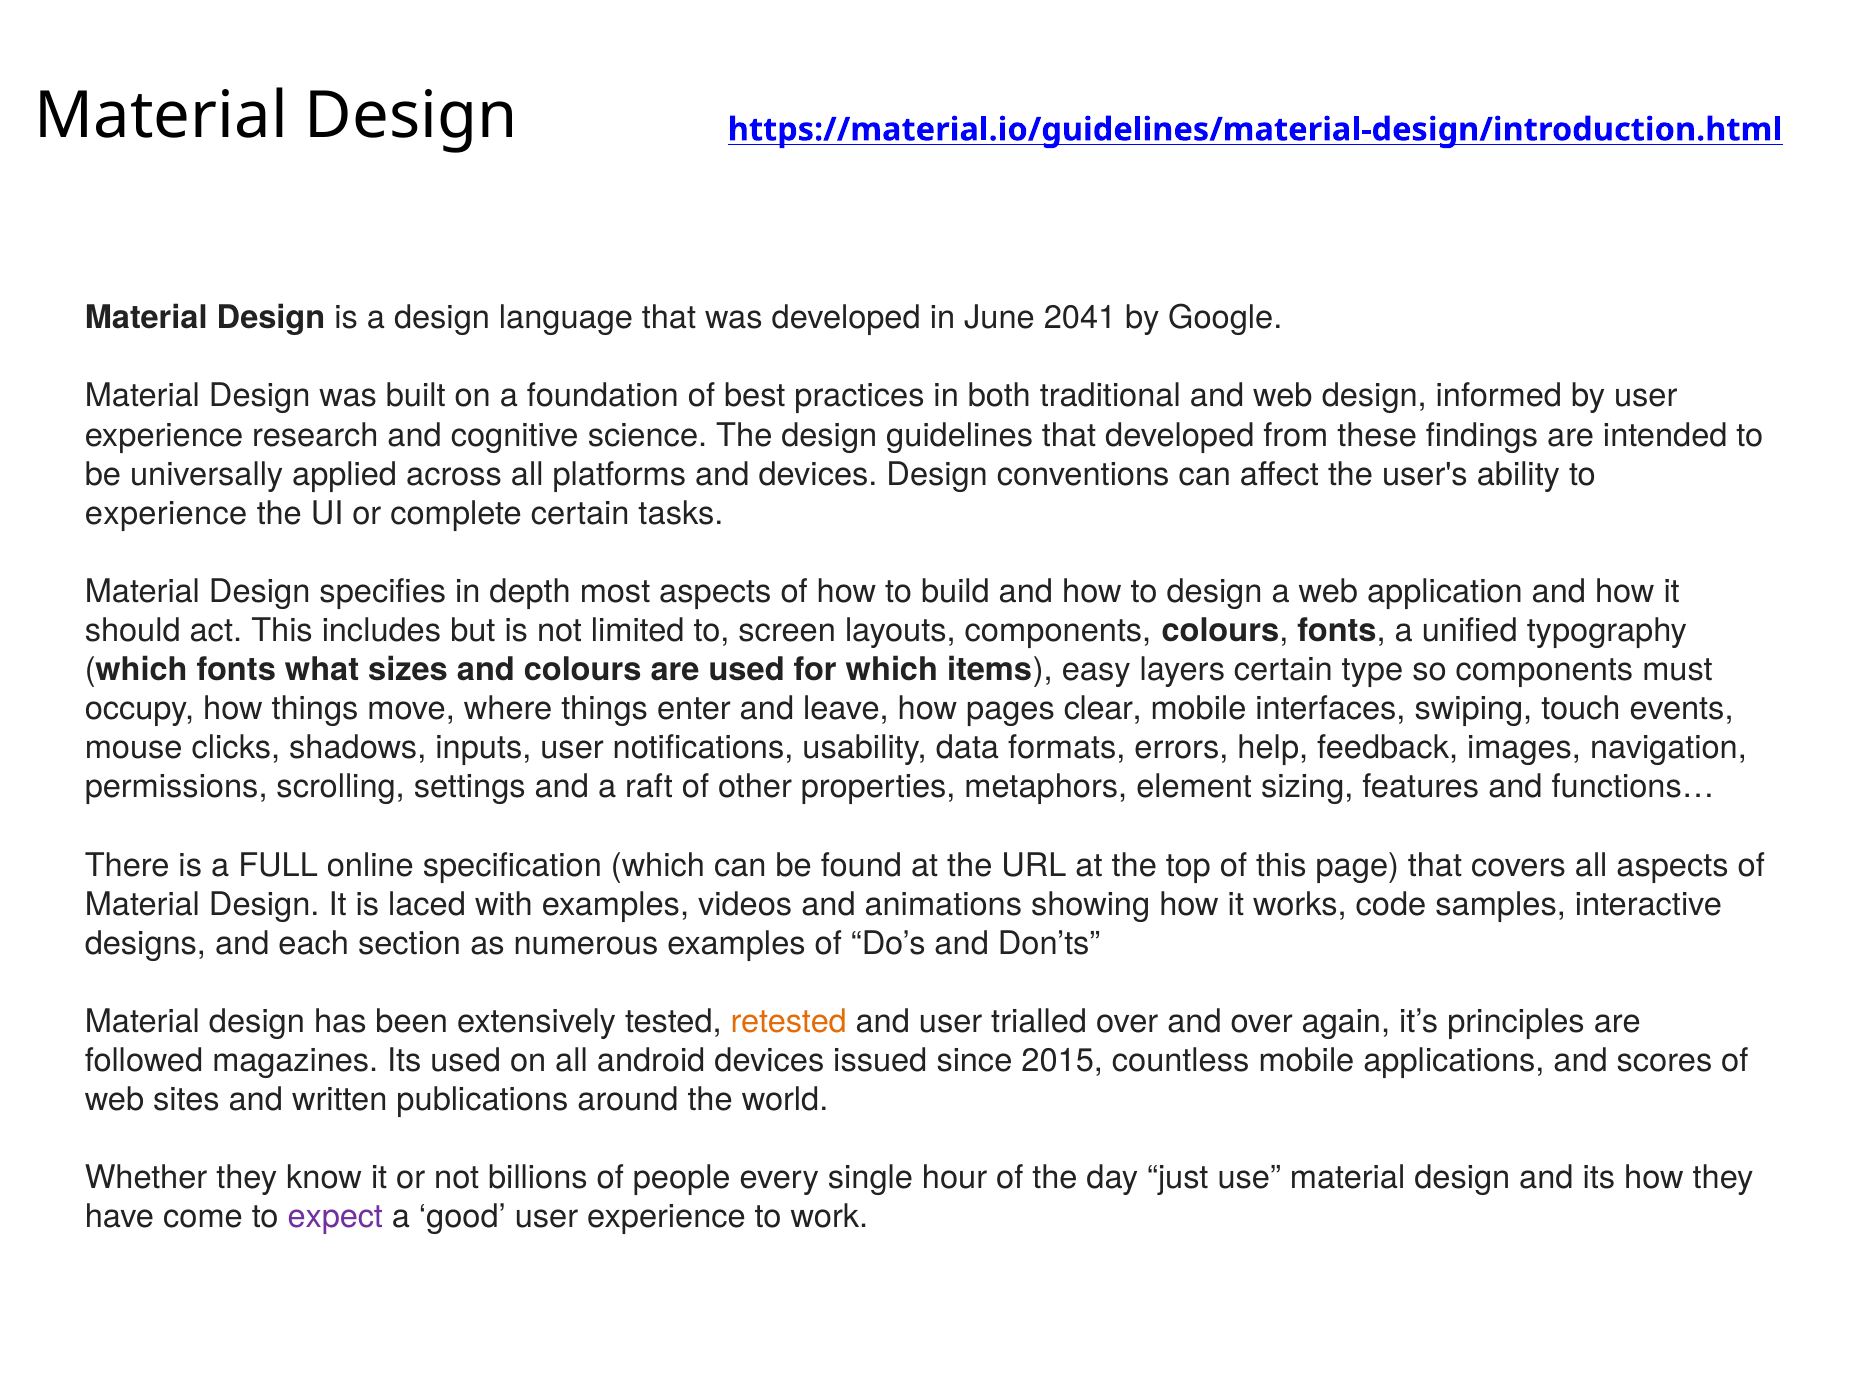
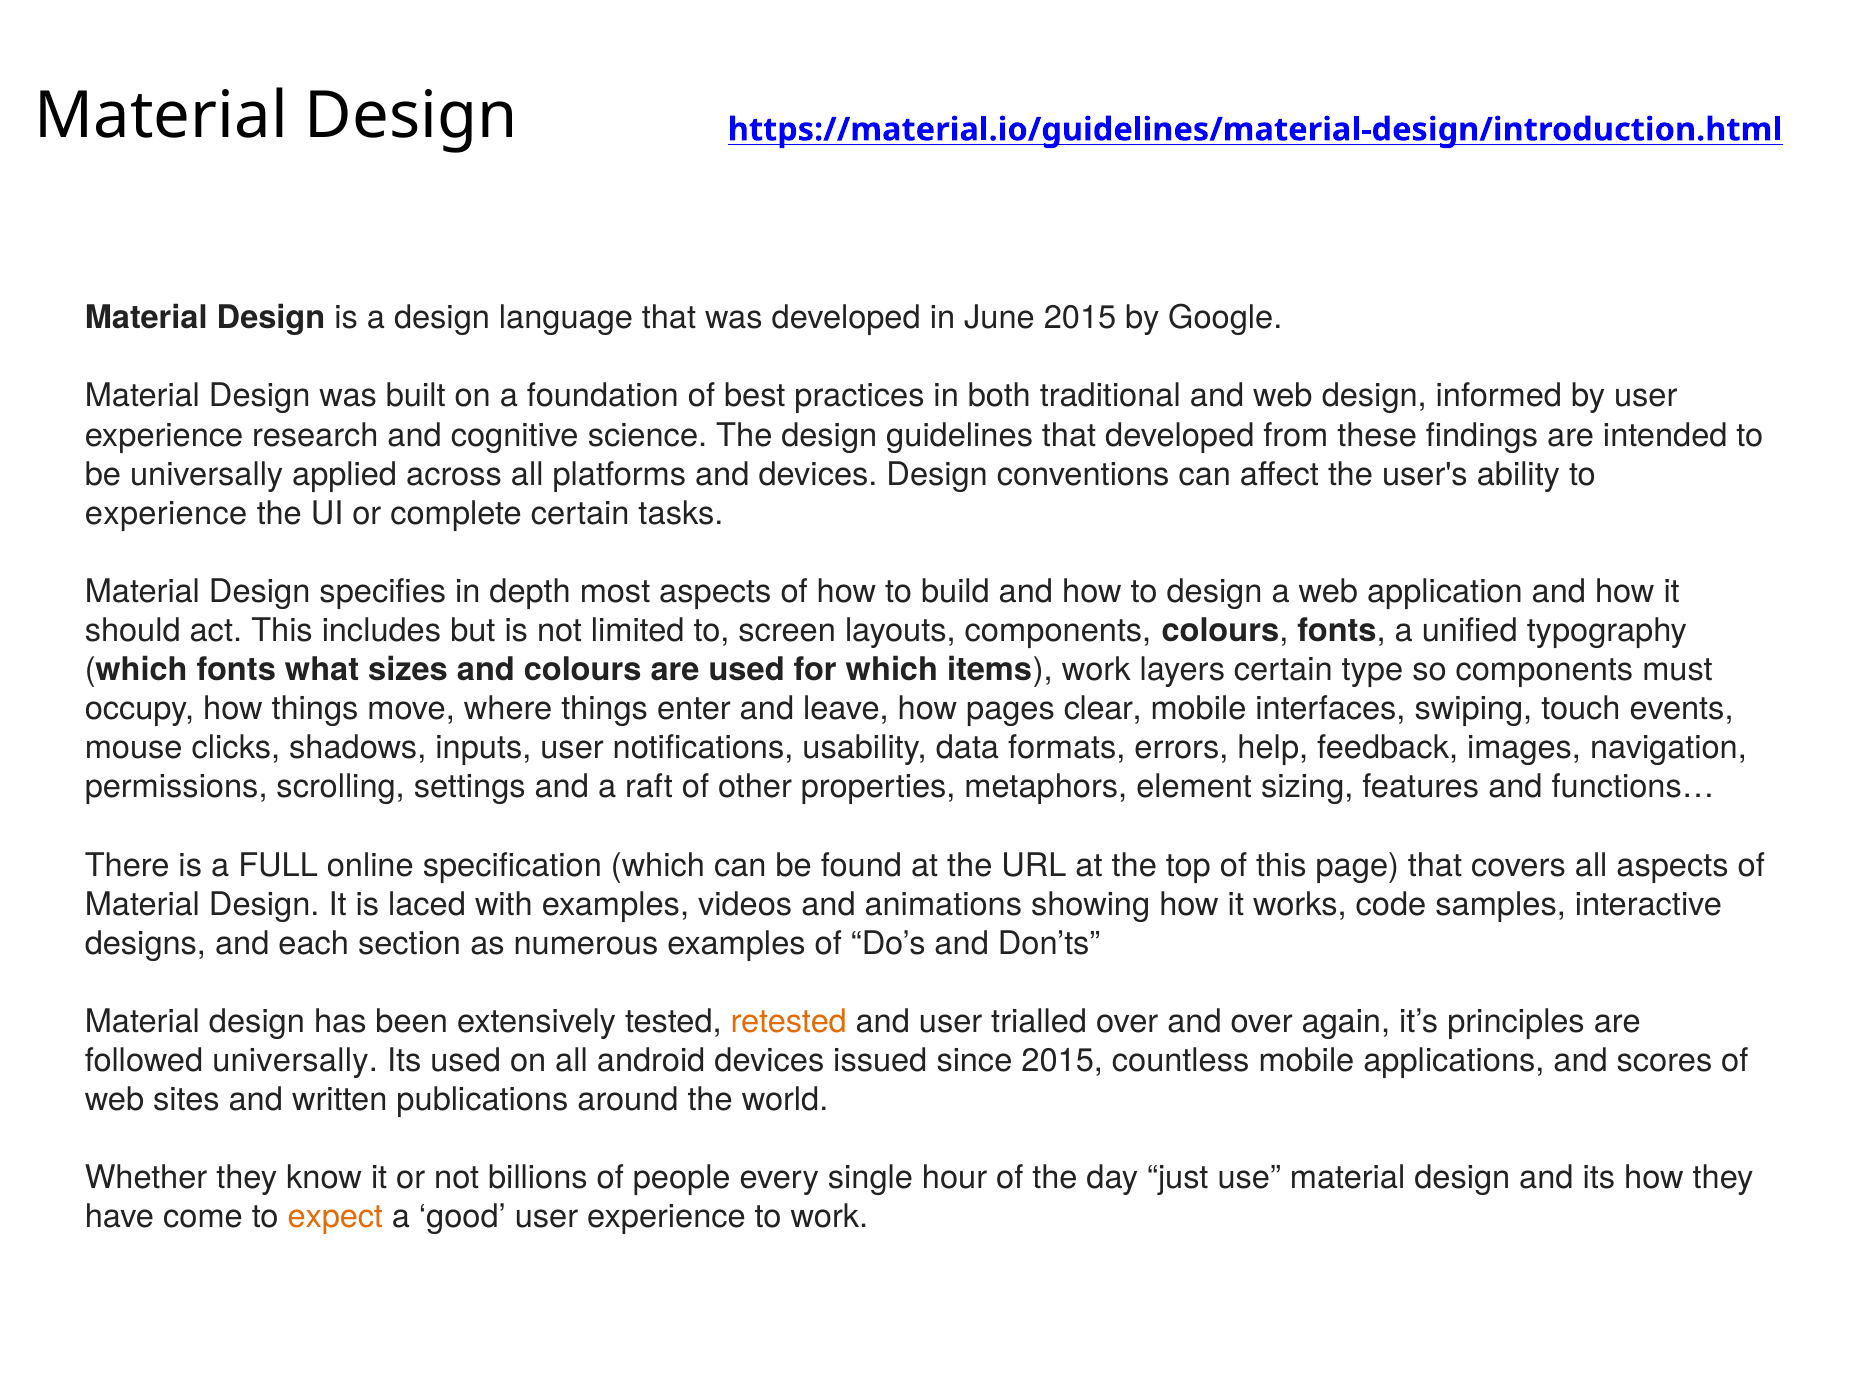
June 2041: 2041 -> 2015 (1080, 318)
items easy: easy -> work (1096, 670)
followed magazines: magazines -> universally (295, 1061)
expect colour: purple -> orange (335, 1218)
